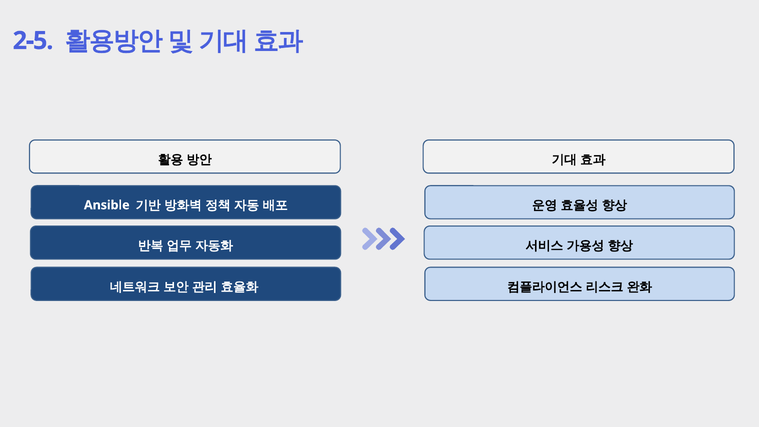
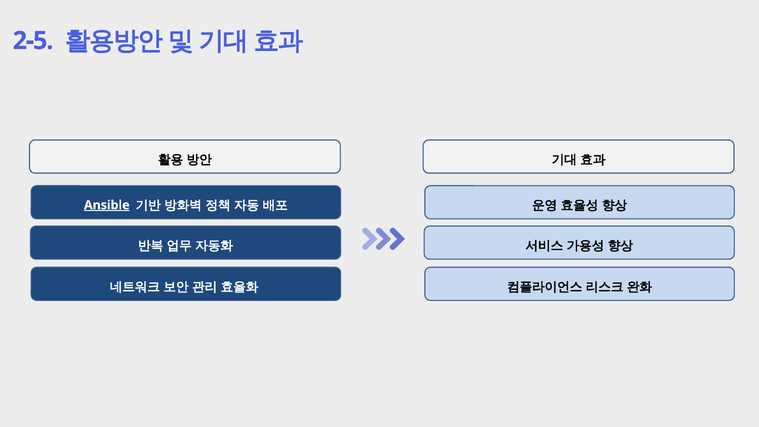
Ansible underline: none -> present (107, 205)
